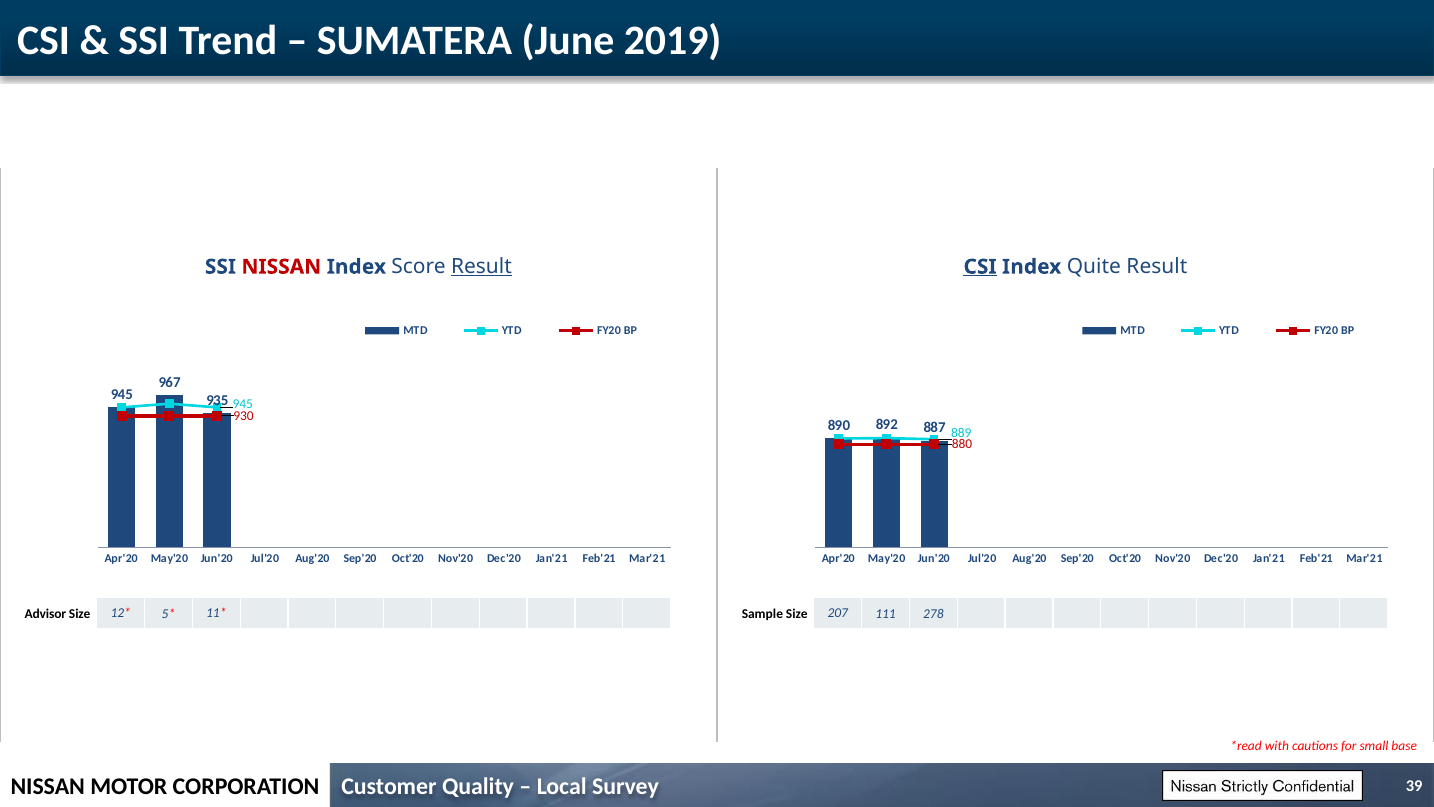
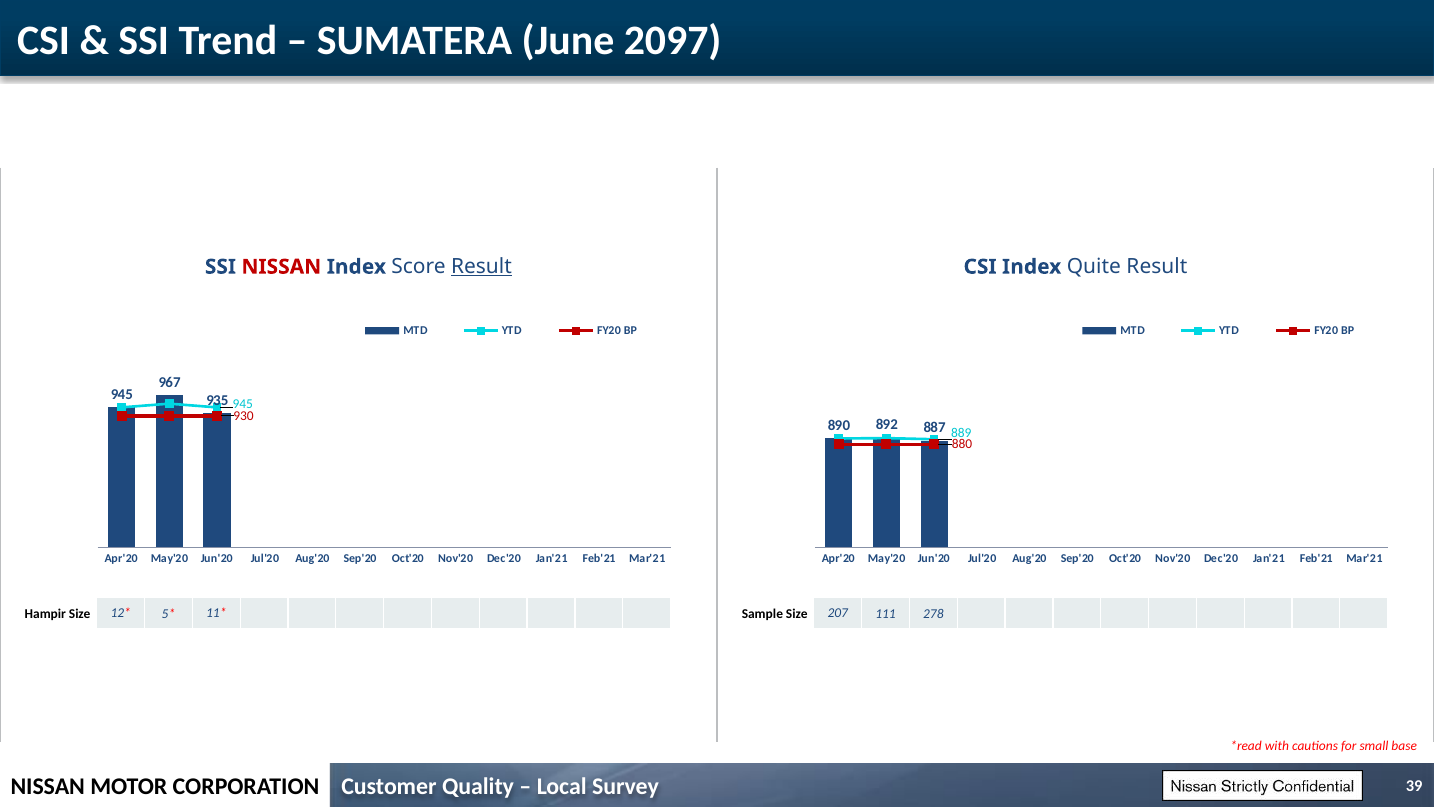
2019: 2019 -> 2097 (673, 41)
CSI underline: present -> none (980, 267)
Advisor: Advisor -> Hampir (45, 614)
